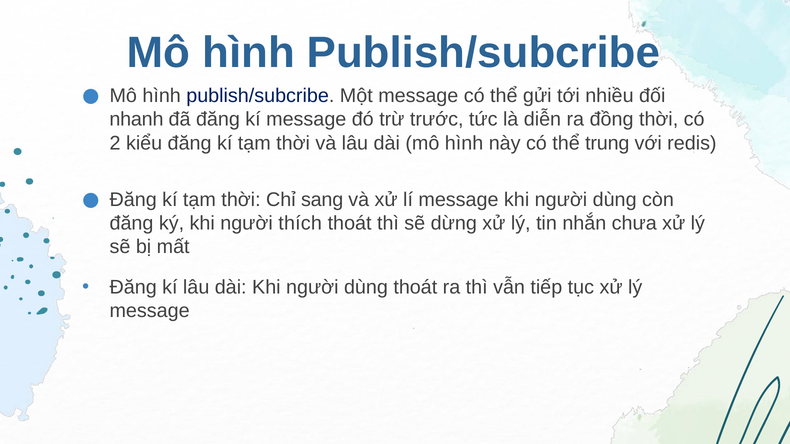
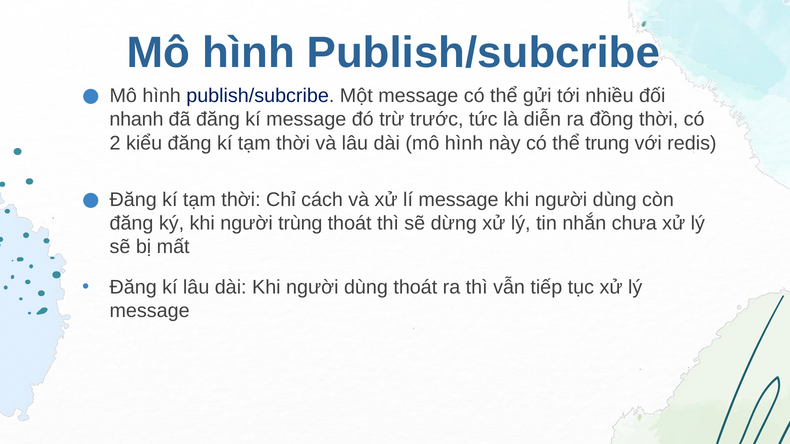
sang: sang -> cách (322, 200)
thích: thích -> trùng (300, 223)
